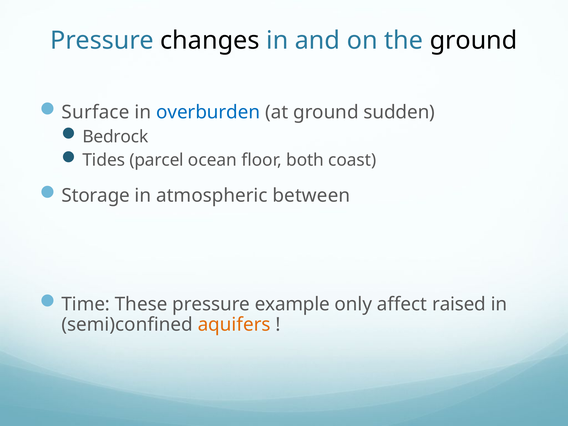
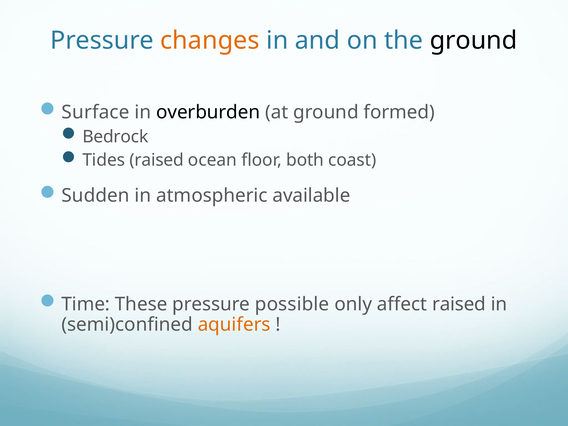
changes colour: black -> orange (210, 41)
overburden colour: blue -> black (208, 112)
sudden: sudden -> formed (399, 112)
Tides parcel: parcel -> raised (157, 160)
Storage: Storage -> Sudden (96, 196)
between: between -> available (311, 196)
example: example -> possible (292, 304)
